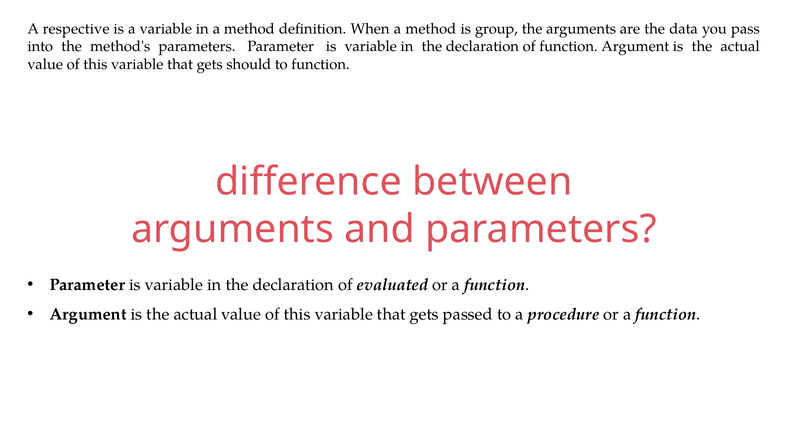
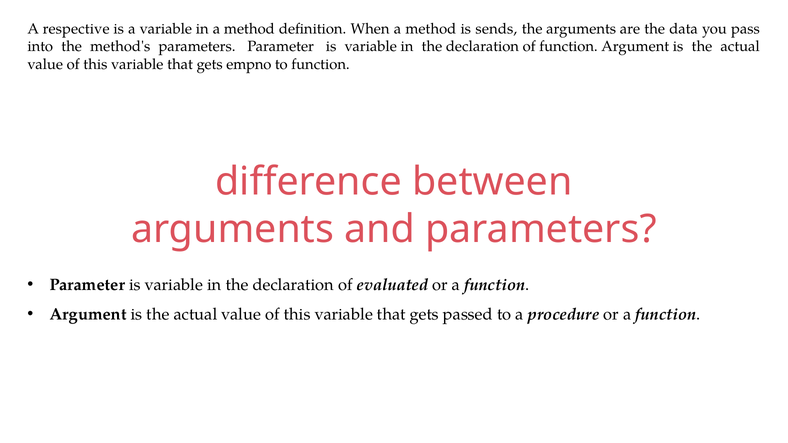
group: group -> sends (496, 29)
should: should -> empno (249, 64)
